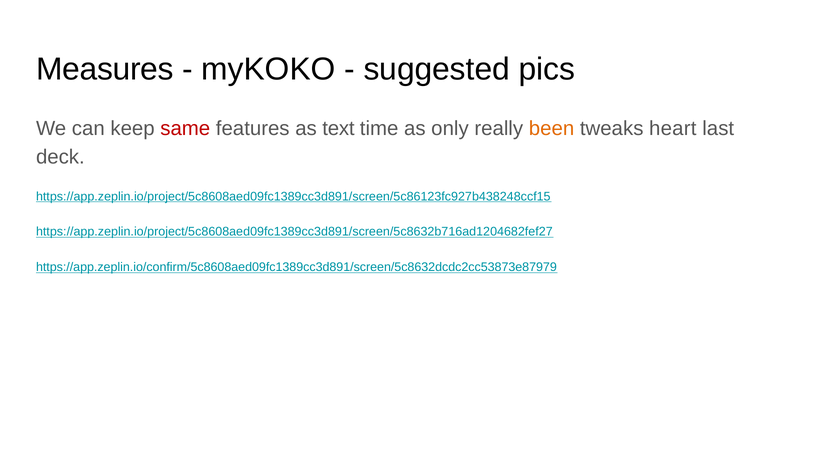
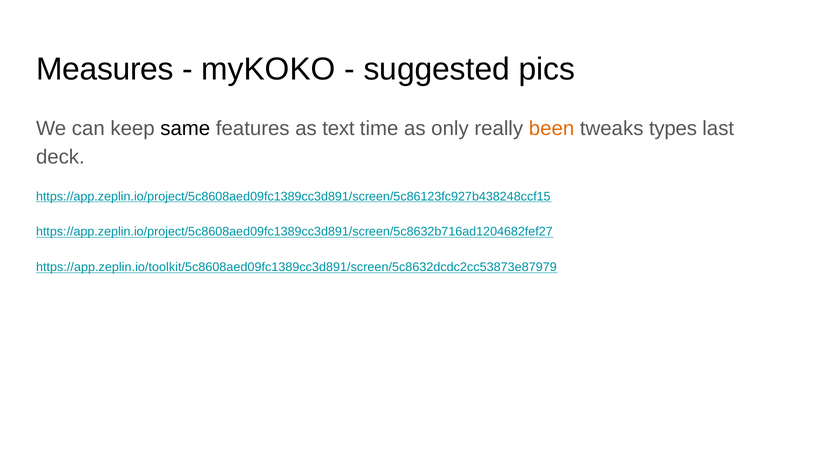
same colour: red -> black (185, 128)
heart: heart -> types (673, 128)
https://app.zeplin.io/confirm/5c8608aed09fc1389cc3d891/screen/5c8632dcdc2cc53873e87979: https://app.zeplin.io/confirm/5c8608aed09fc1389cc3d891/screen/5c8632dcdc2cc53873e87979 -> https://app.zeplin.io/toolkit/5c8608aed09fc1389cc3d891/screen/5c8632dcdc2cc53873e87979 (296, 267)
